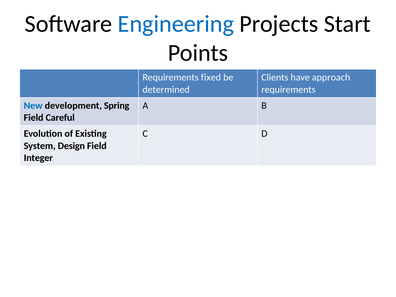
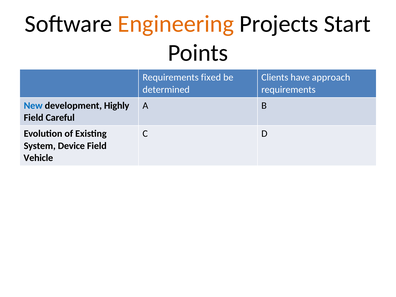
Engineering colour: blue -> orange (176, 24)
Spring: Spring -> Highly (117, 106)
Design: Design -> Device (71, 146)
Integer: Integer -> Vehicle (38, 158)
